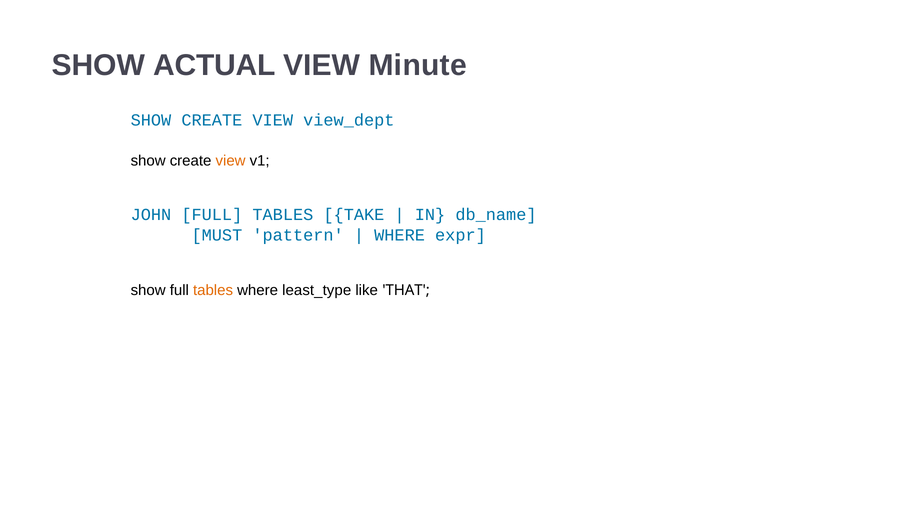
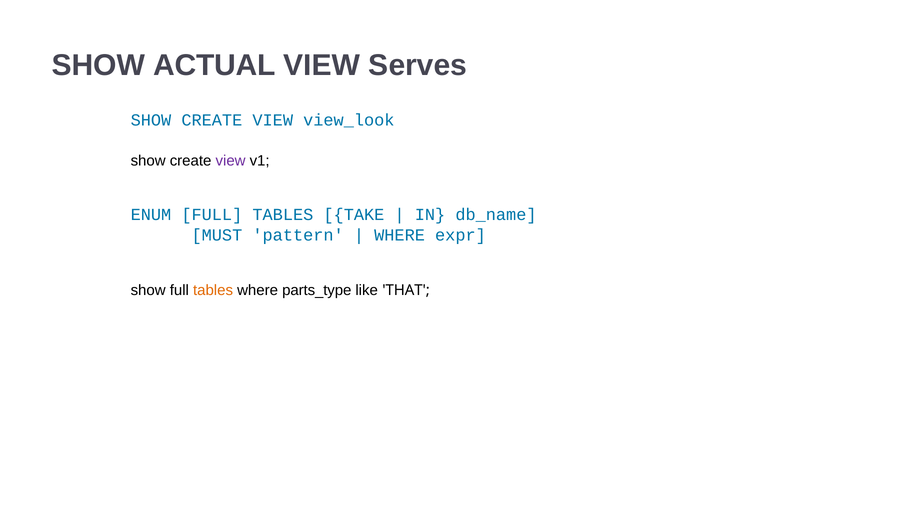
Minute: Minute -> Serves (418, 65)
view_dept: view_dept -> view_look (349, 120)
view colour: orange -> purple (231, 161)
JOHN: JOHN -> ENUM (151, 215)
least_type: least_type -> parts_type (317, 290)
